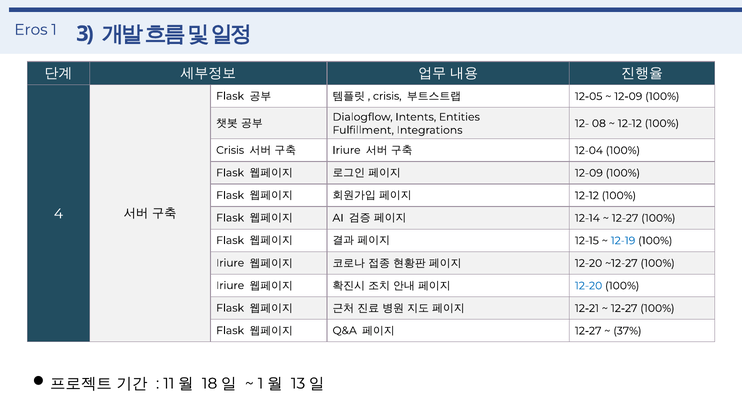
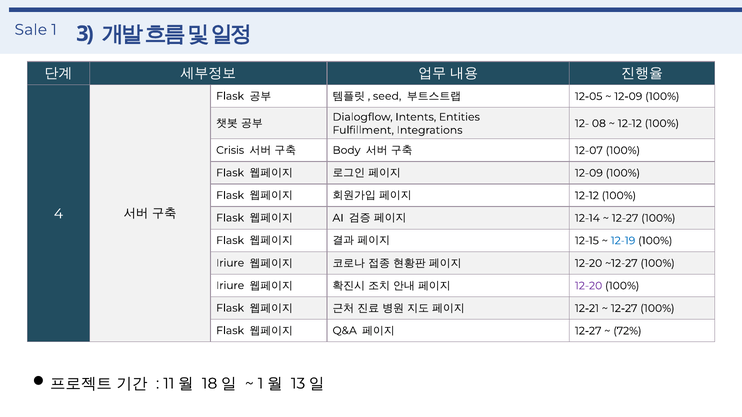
Eros: Eros -> Sale (31, 30)
crisis: crisis -> seed (387, 96)
Iriure: Iriure -> Body (347, 150)
12-04: 12-04 -> 12-07 (589, 151)
12-20 colour: blue -> purple (589, 286)
37%: 37% -> 72% (627, 331)
